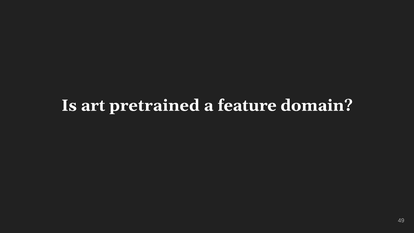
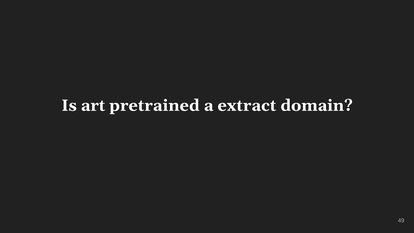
feature: feature -> extract (247, 105)
